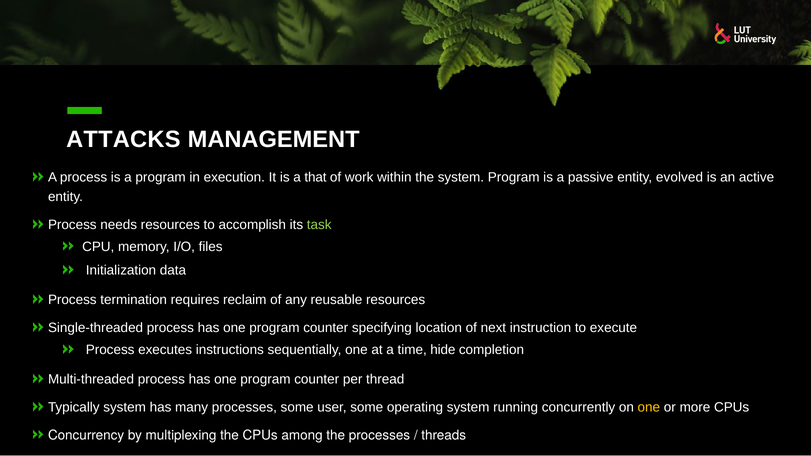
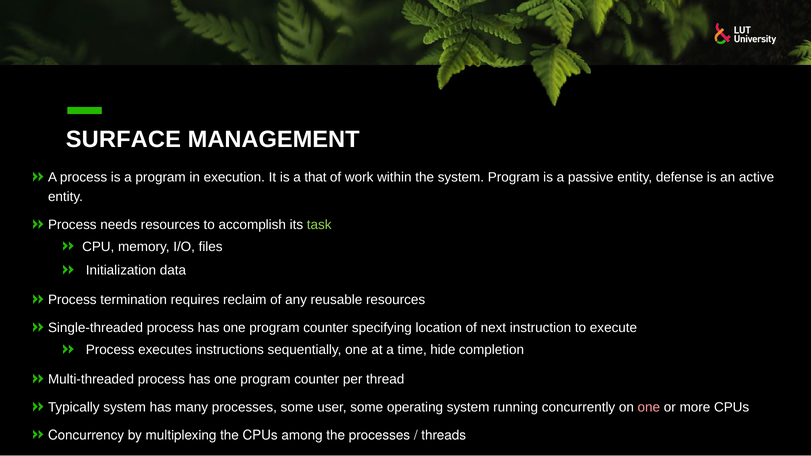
ATTACKS: ATTACKS -> SURFACE (123, 139)
evolved: evolved -> defense (680, 177)
one colour: yellow -> pink (649, 407)
